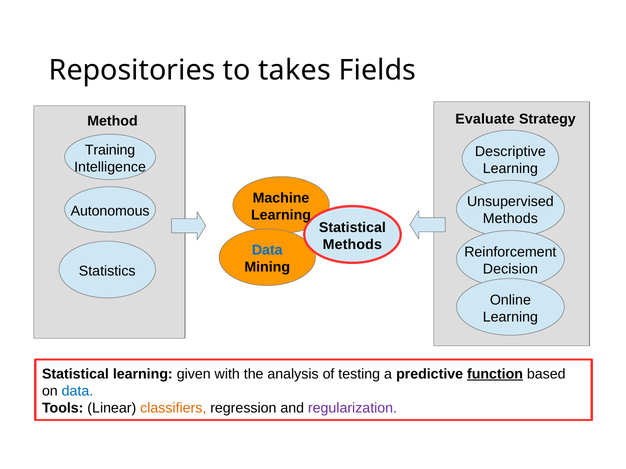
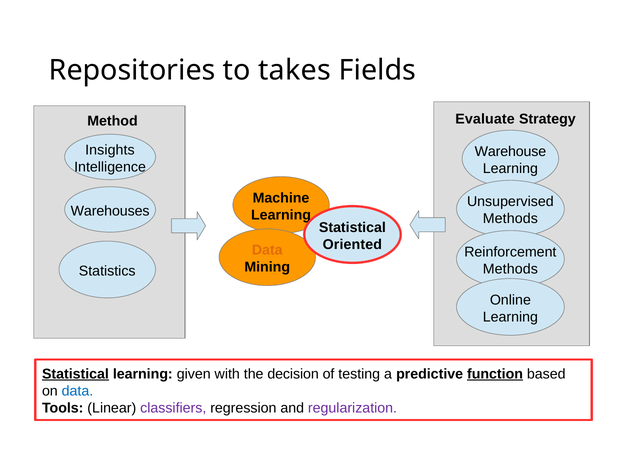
Training: Training -> Insights (110, 150)
Descriptive: Descriptive -> Warehouse (510, 152)
Autonomous: Autonomous -> Warehouses (110, 211)
Methods: Methods -> Oriented (352, 245)
Data colour: blue -> orange (267, 250)
Decision: Decision -> Methods (510, 269)
Statistical underline: none -> present (75, 374)
analysis: analysis -> decision (293, 374)
classifiers colour: orange -> purple (173, 408)
